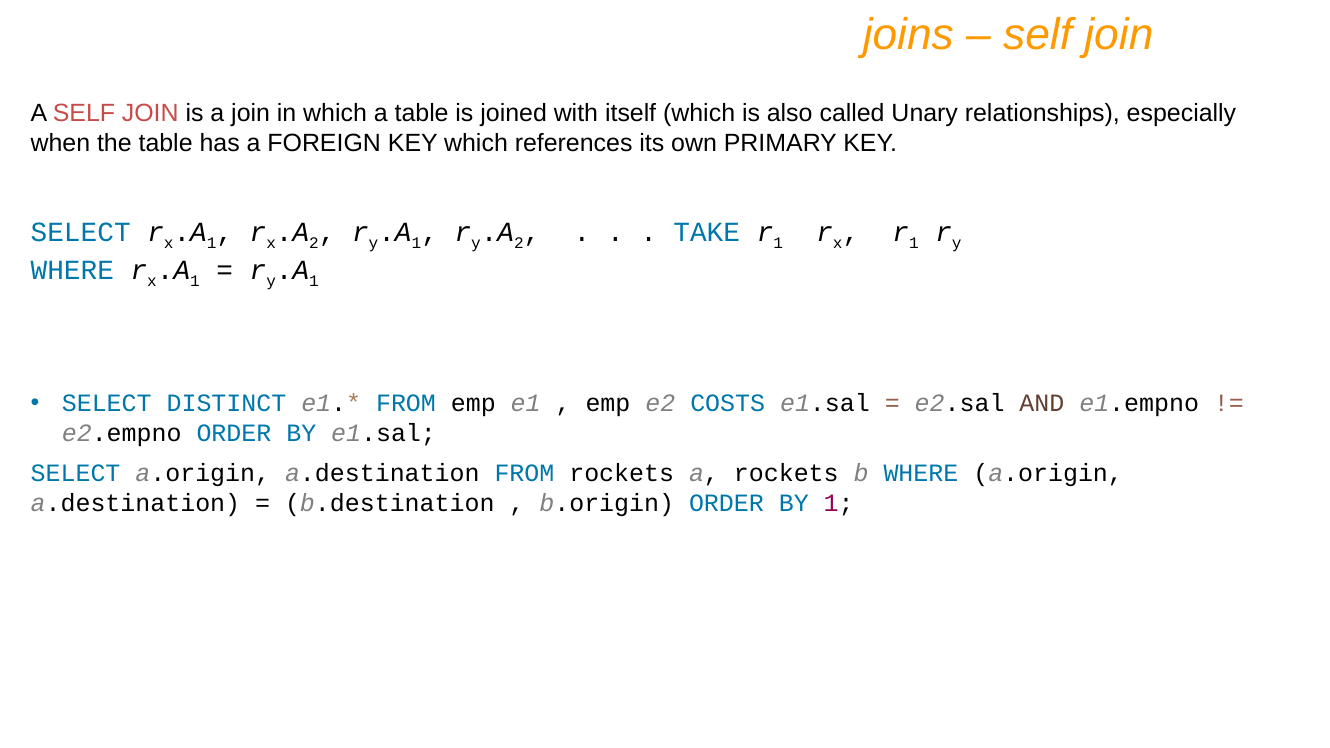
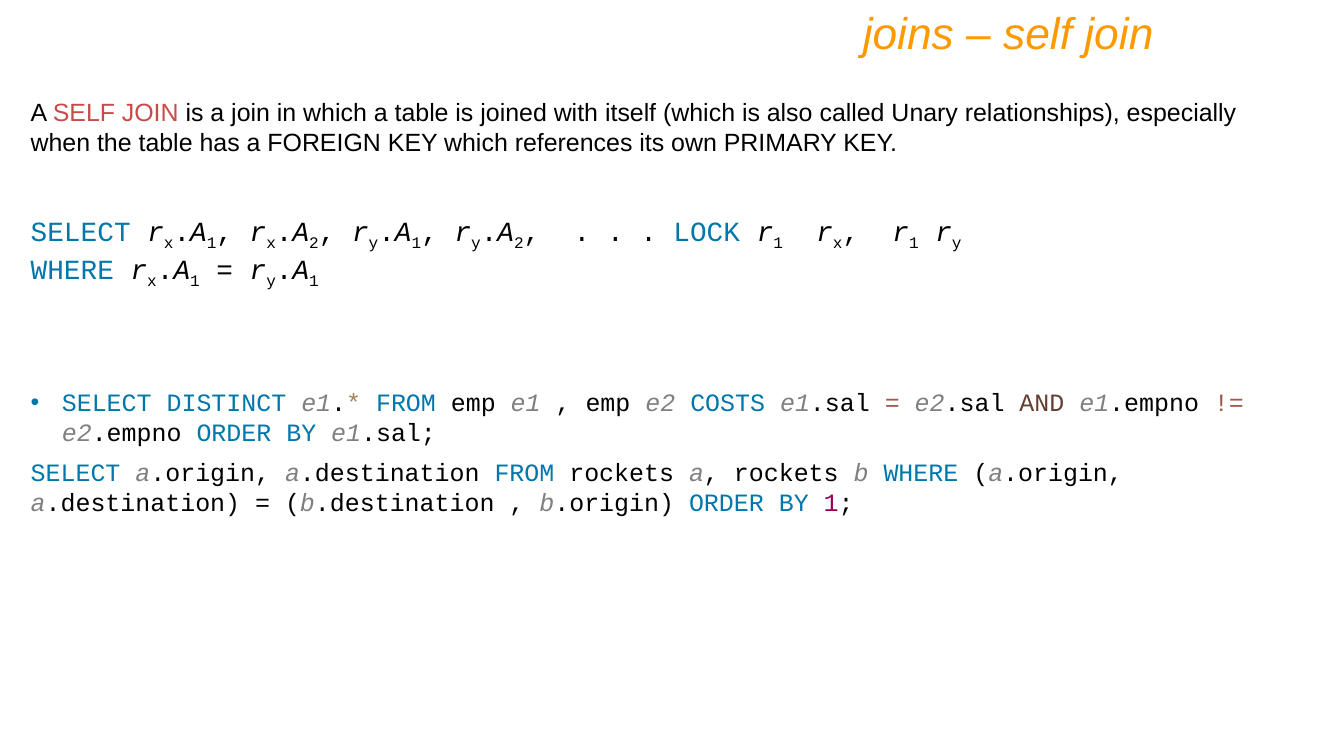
TAKE: TAKE -> LOCK (707, 233)
